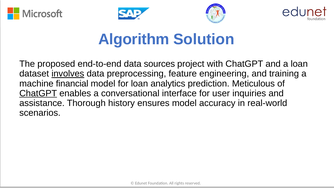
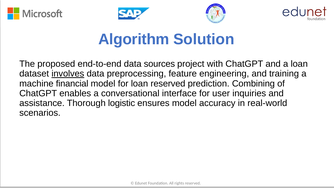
loan analytics: analytics -> reserved (168, 83)
Meticulous: Meticulous -> Combining (253, 83)
ChatGPT underline: present -> none (38, 93)
history: history -> logistic (122, 103)
